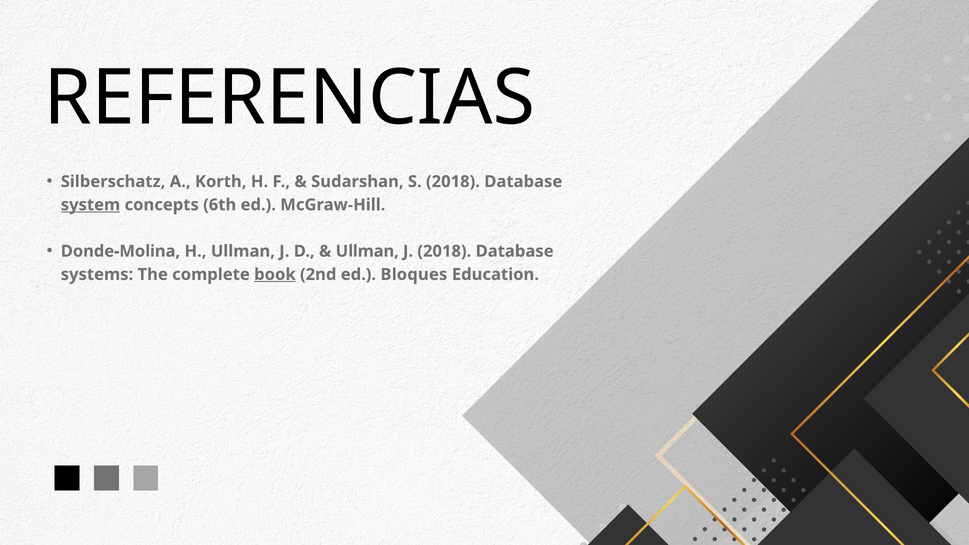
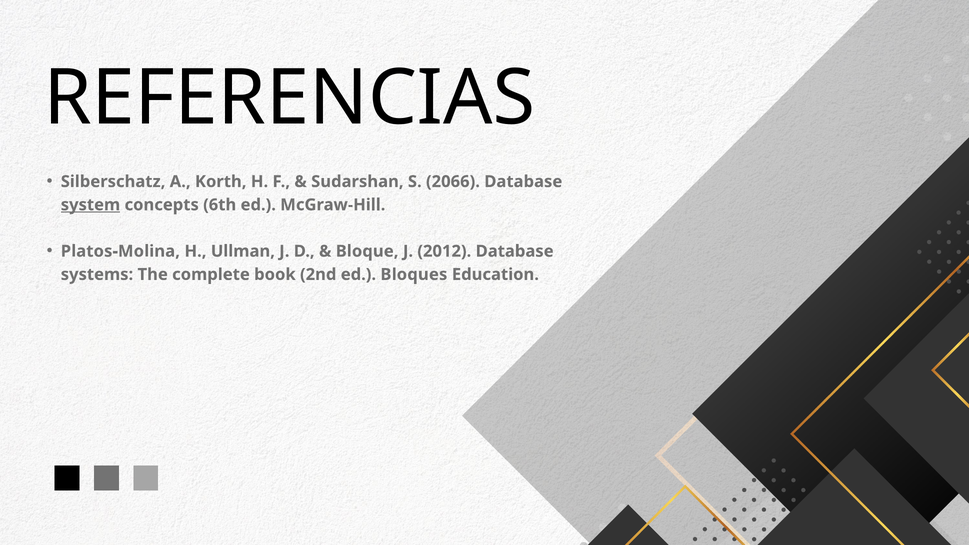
S 2018: 2018 -> 2066 (453, 182)
Donde-Molina: Donde-Molina -> Platos-Molina (120, 251)
Ullman: Ullman -> Bloque (367, 251)
J 2018: 2018 -> 2012 (444, 251)
book underline: present -> none (275, 274)
